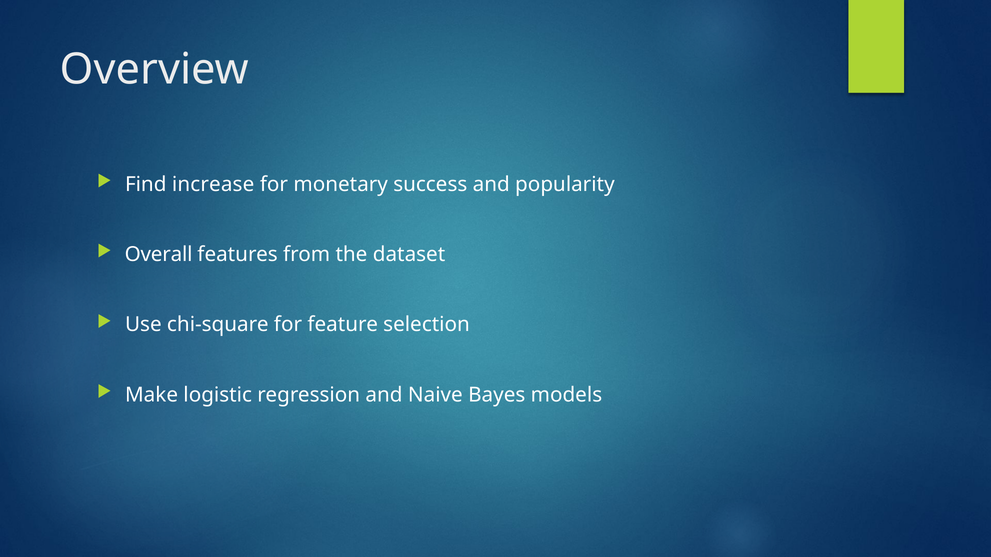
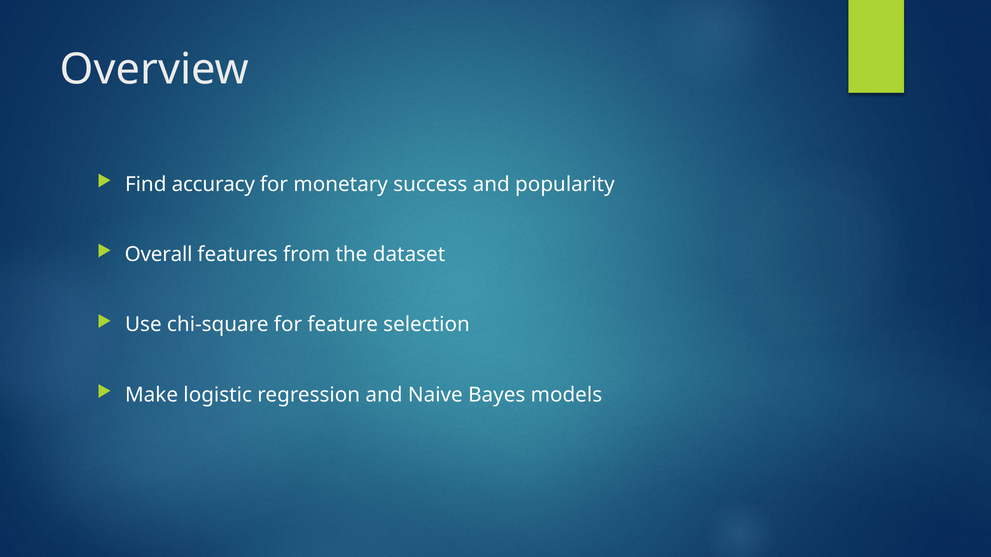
increase: increase -> accuracy (213, 184)
